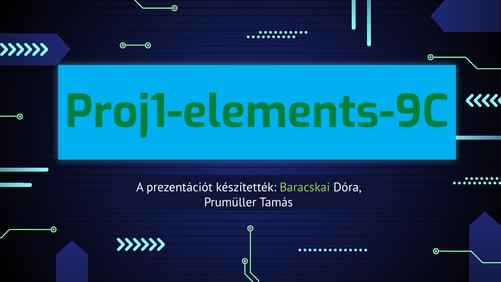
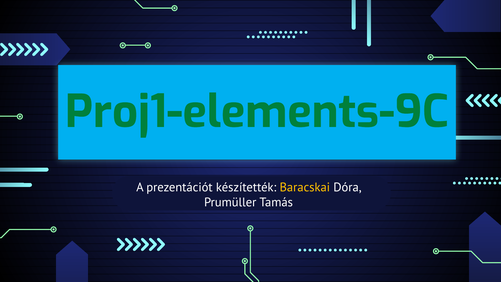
Baracskai colour: light green -> yellow (305, 187)
